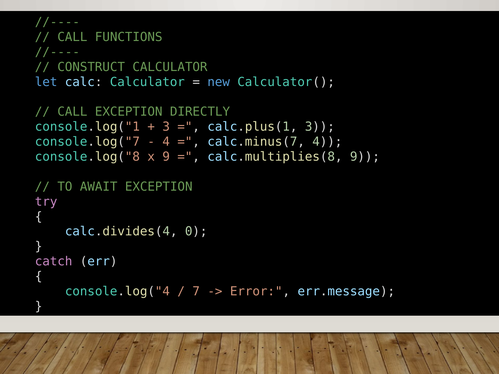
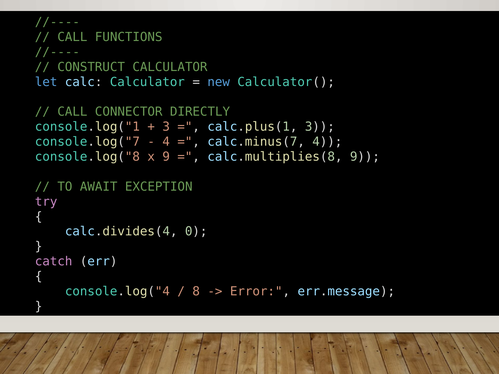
CALL EXCEPTION: EXCEPTION -> CONNECTOR (129, 112)
7: 7 -> 8 (196, 292)
